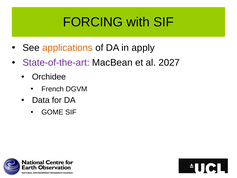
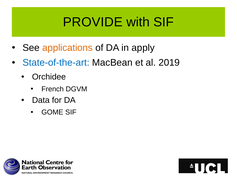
FORCING: FORCING -> PROVIDE (93, 22)
State-of-the-art colour: purple -> blue (56, 63)
2027: 2027 -> 2019 (169, 63)
